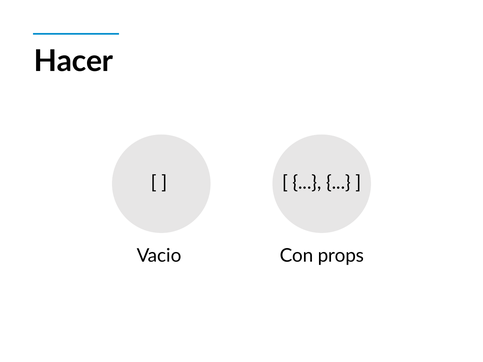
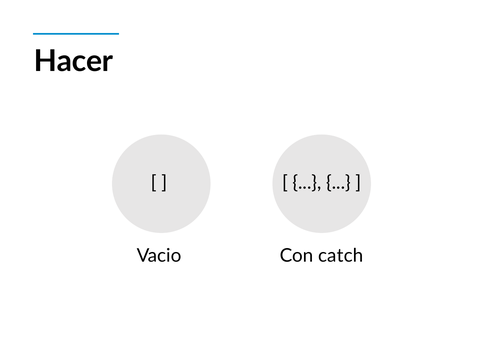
props: props -> catch (341, 256)
